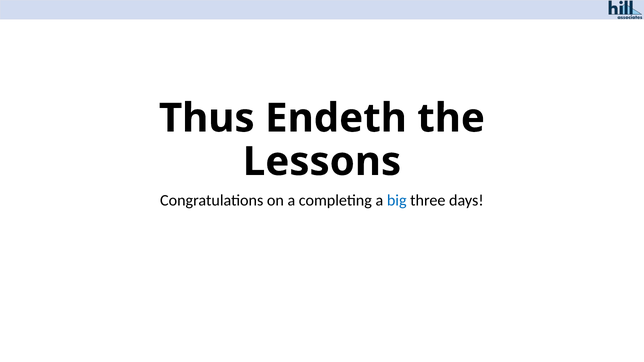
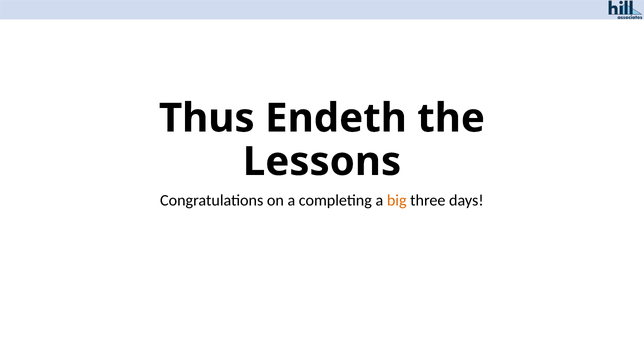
big colour: blue -> orange (397, 200)
